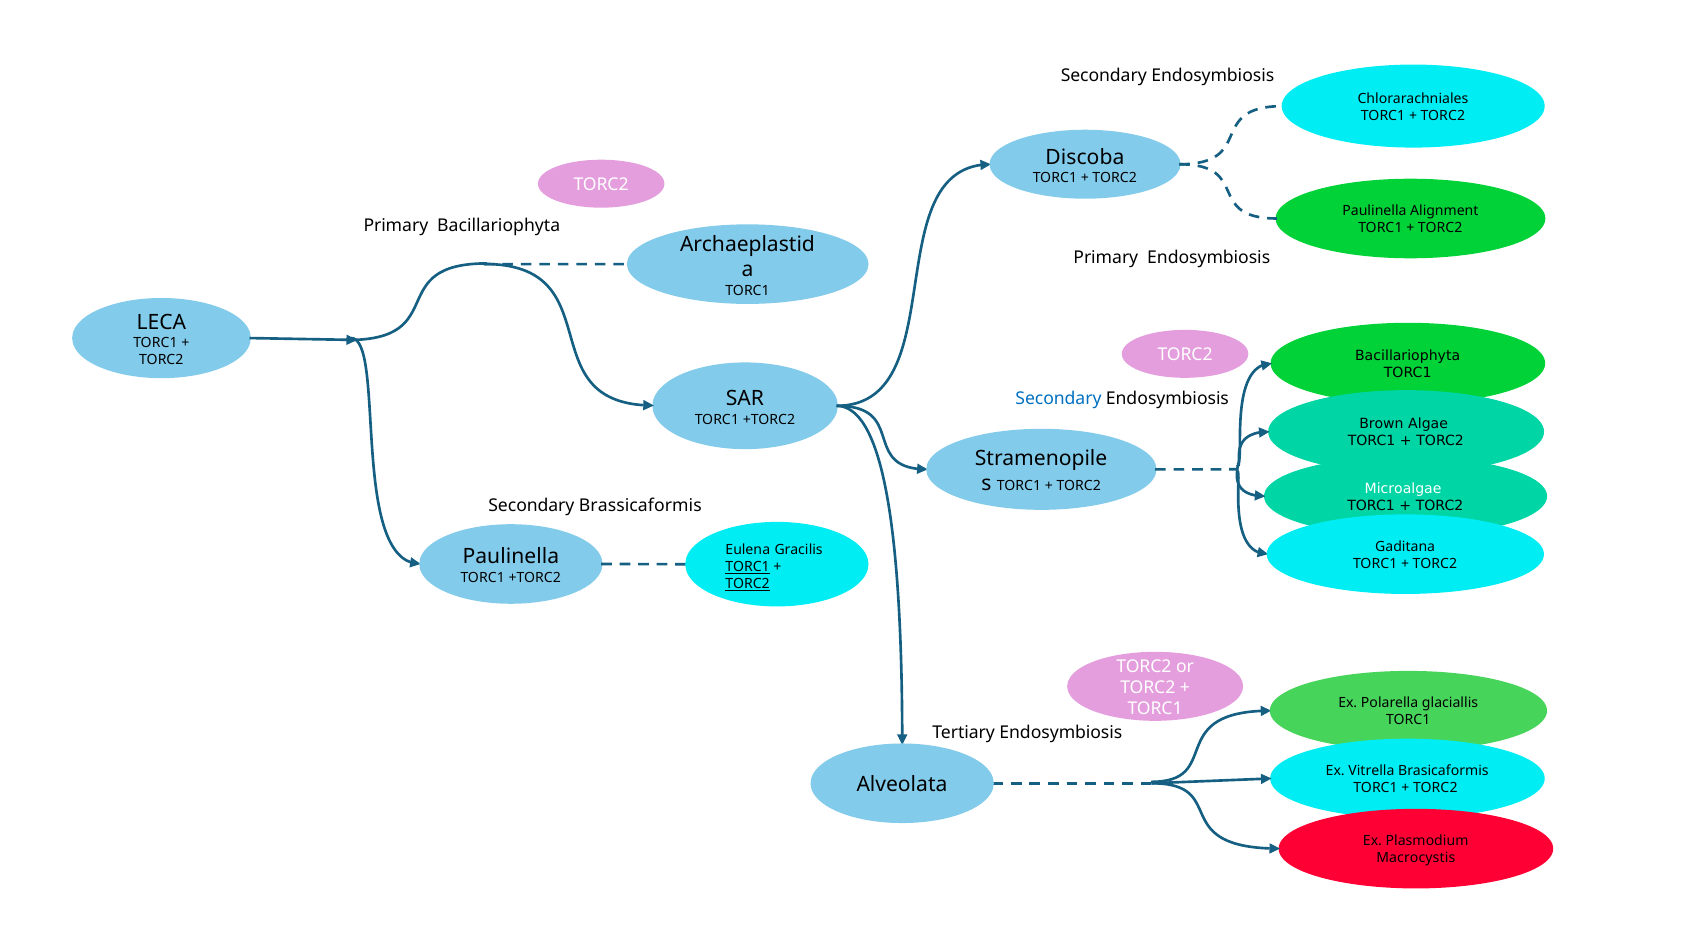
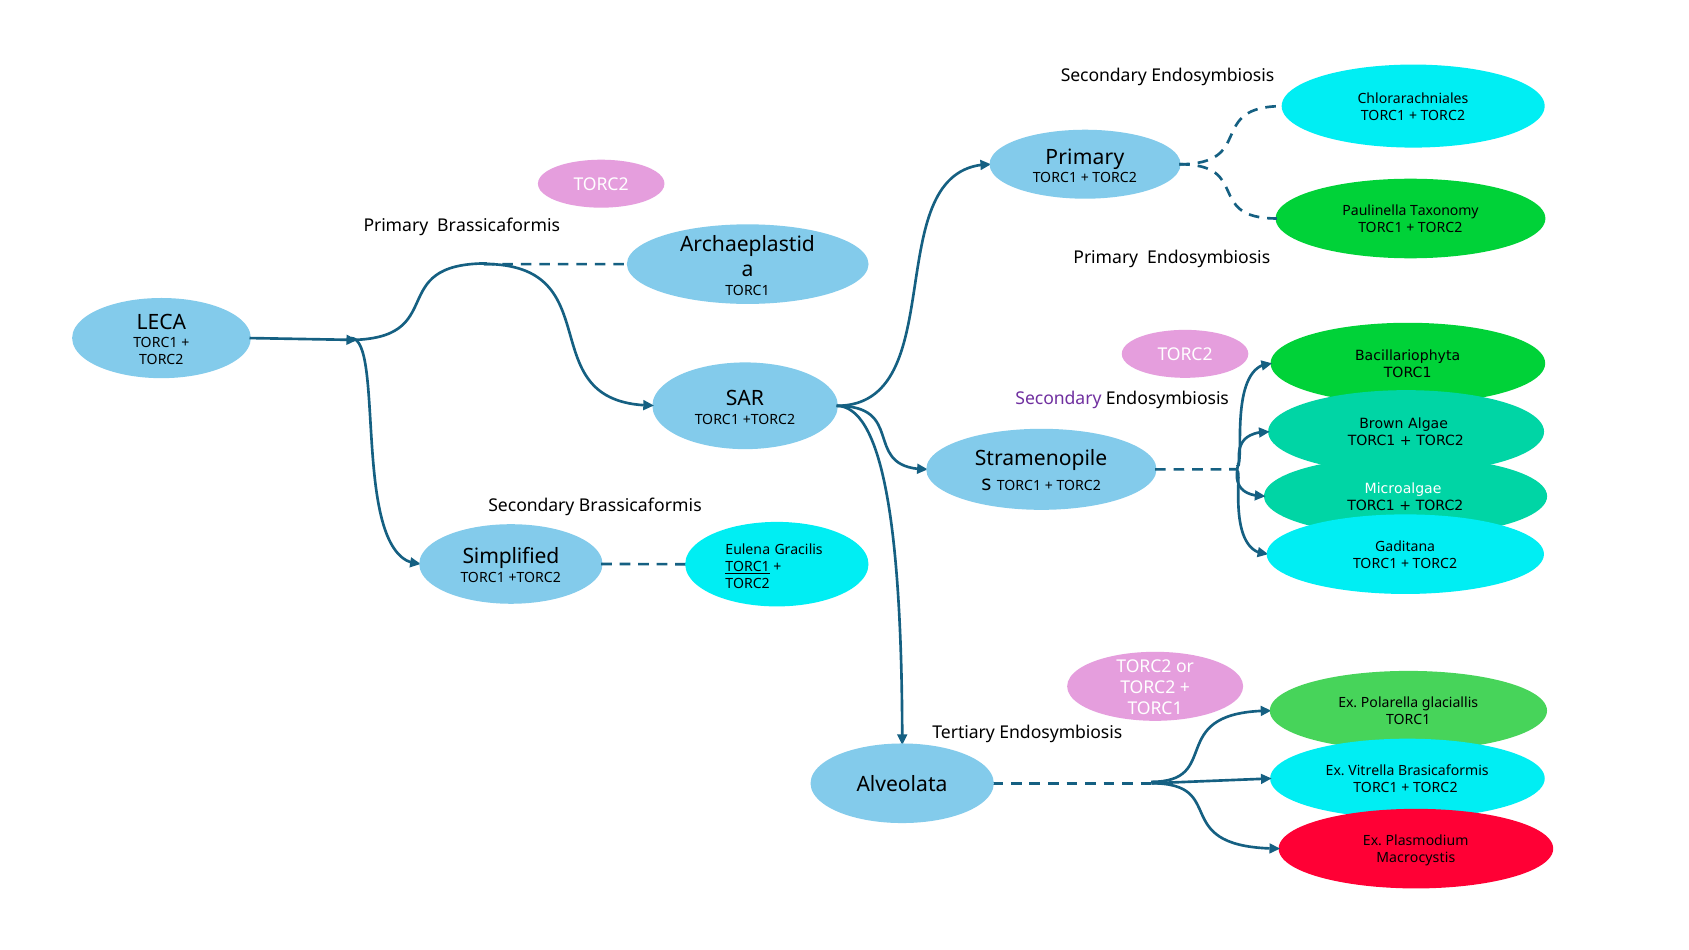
Discoba: Discoba -> Primary (1085, 157)
Alignment: Alignment -> Taxonomy (1444, 211)
Primary Bacillariophyta: Bacillariophyta -> Brassicaformis (499, 225)
Secondary colour: blue -> purple (1058, 399)
Paulinella: Paulinella -> Simplified (511, 557)
TORC2 underline: present -> none (748, 584)
